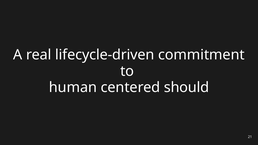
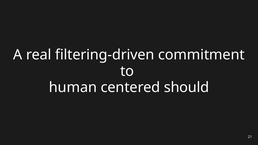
lifecycle-driven: lifecycle-driven -> filtering-driven (105, 55)
